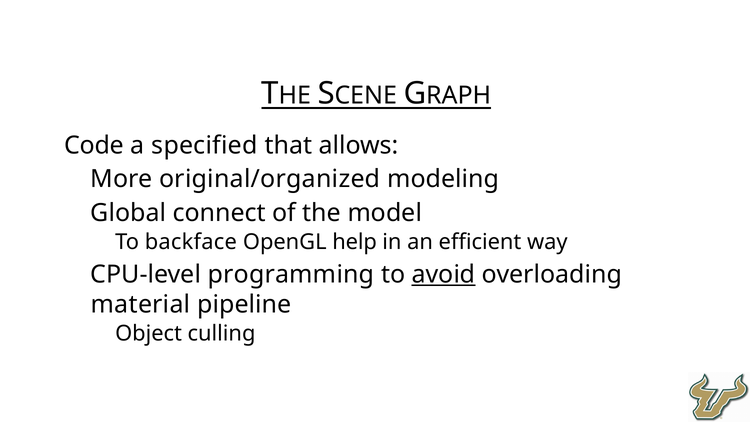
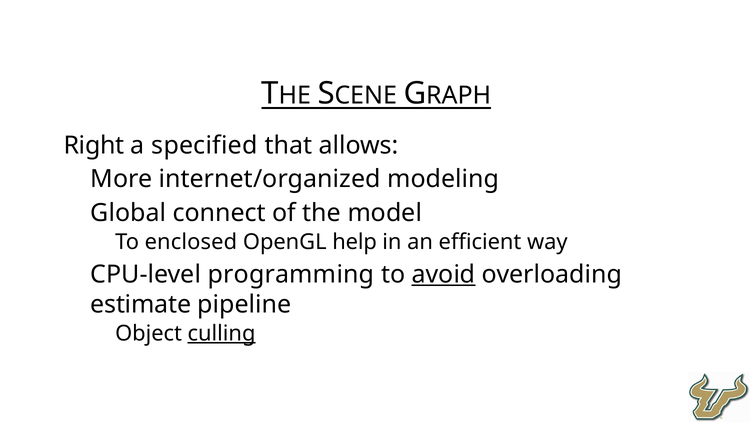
Code: Code -> Right (94, 145)
original/organized: original/organized -> internet/organized (270, 179)
backface: backface -> enclosed (191, 242)
material: material -> estimate (141, 305)
culling underline: none -> present (222, 333)
